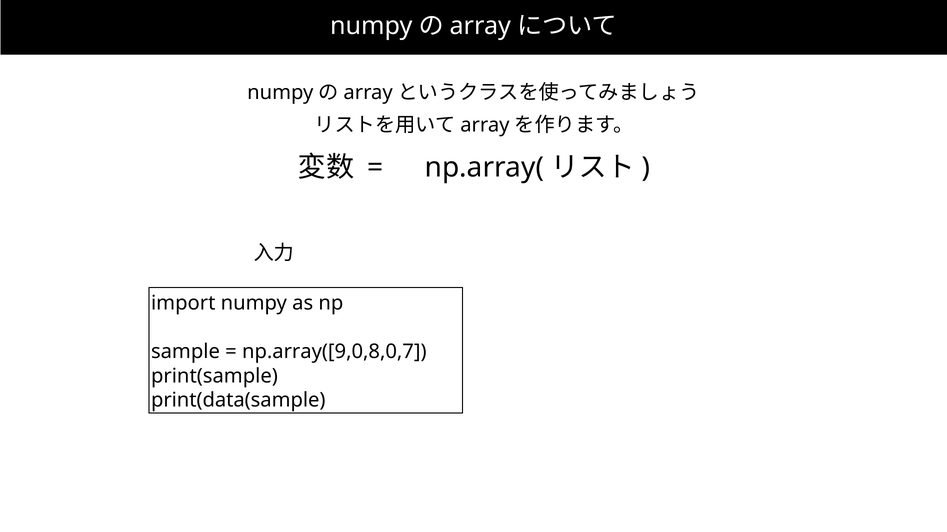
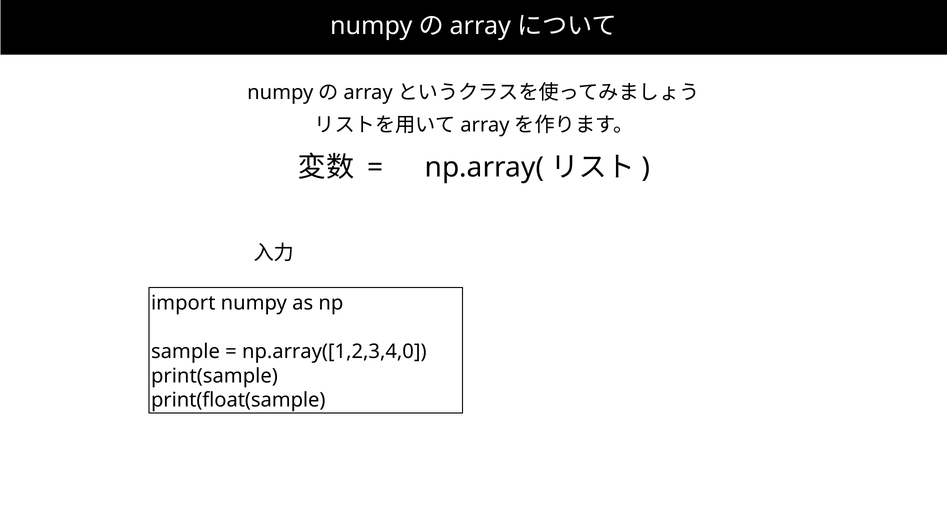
np.array([9,0,8,0,7: np.array([9,0,8,0,7 -> np.array([1,2,3,4,0 (334, 352)
print(data(sample: print(data(sample -> print(float(sample (238, 401)
